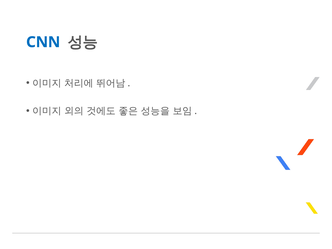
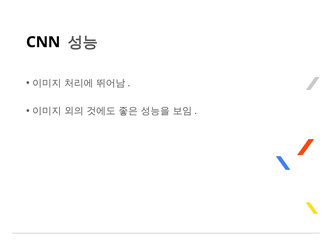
CNN colour: blue -> black (43, 42)
